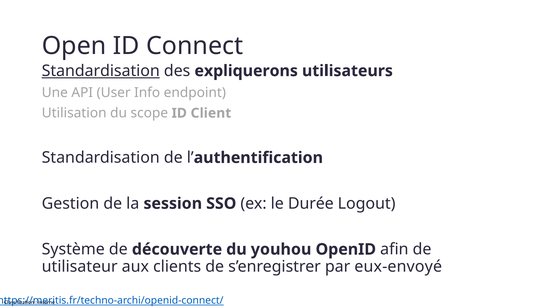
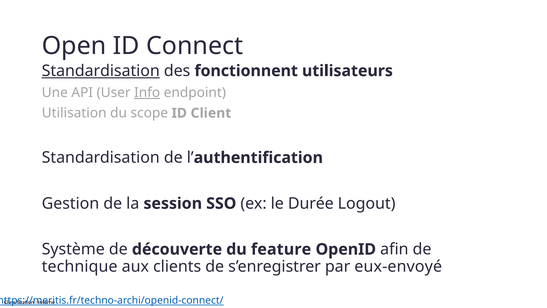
expliquerons: expliquerons -> fonctionnent (246, 71)
Info underline: none -> present (147, 93)
youhou: youhou -> feature (281, 249)
utilisateur: utilisateur -> technique (80, 266)
